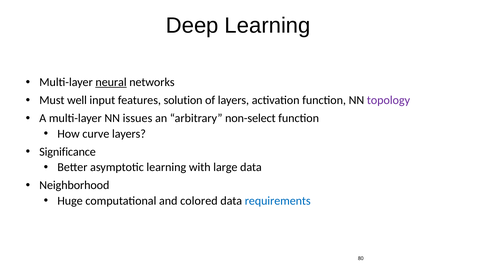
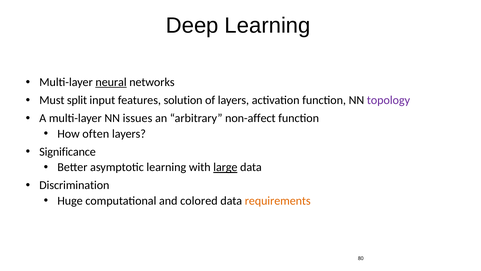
well: well -> split (77, 100)
non-select: non-select -> non-affect (250, 118)
curve: curve -> often (96, 134)
large underline: none -> present (225, 167)
Neighborhood: Neighborhood -> Discrimination (74, 185)
requirements colour: blue -> orange (278, 201)
